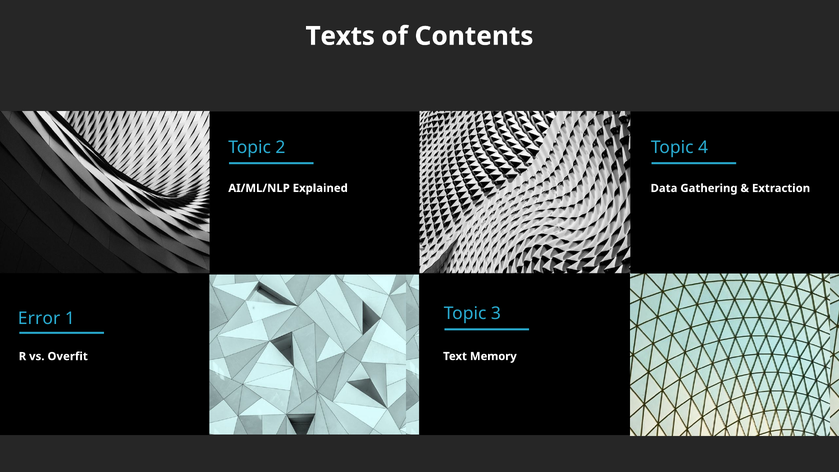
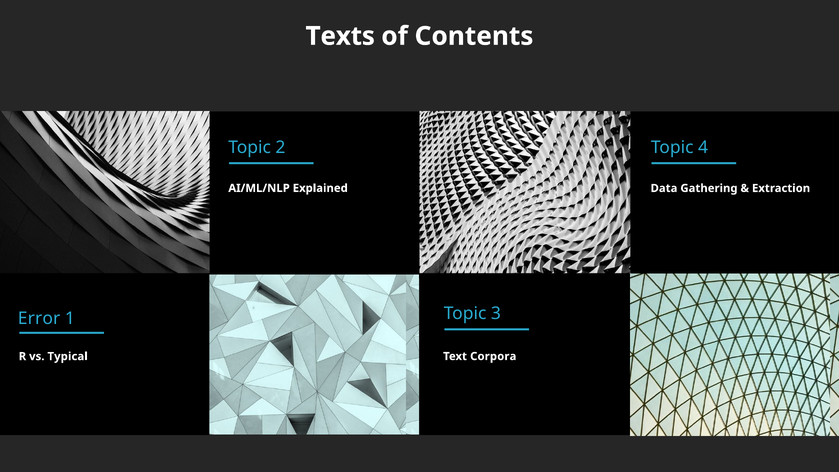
Memory: Memory -> Corpora (493, 356)
Overfit: Overfit -> Typical (68, 356)
